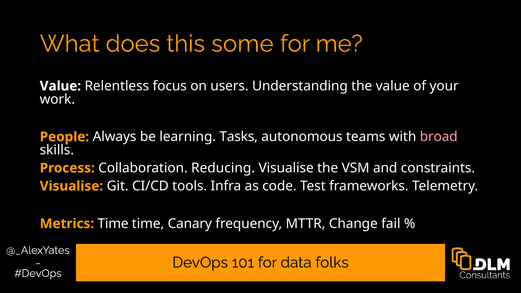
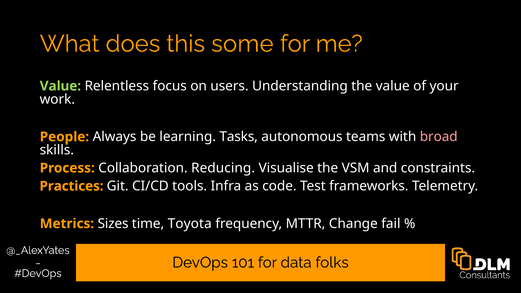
Value colour: white -> light green (60, 86)
Visualise: Visualise -> Practices (72, 186)
Metrics Time: Time -> Sizes (113, 224)
Canary: Canary -> Toyota (190, 224)
